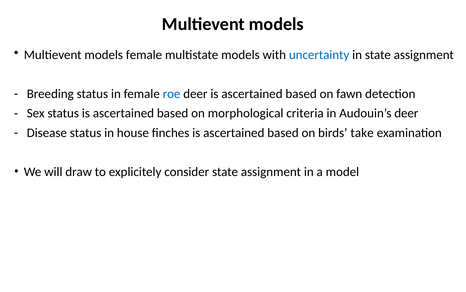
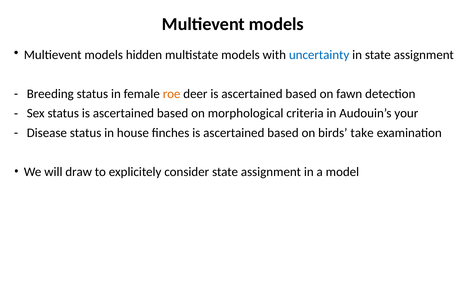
models female: female -> hidden (144, 55)
roe colour: blue -> orange (172, 94)
Audouin’s deer: deer -> your (406, 113)
